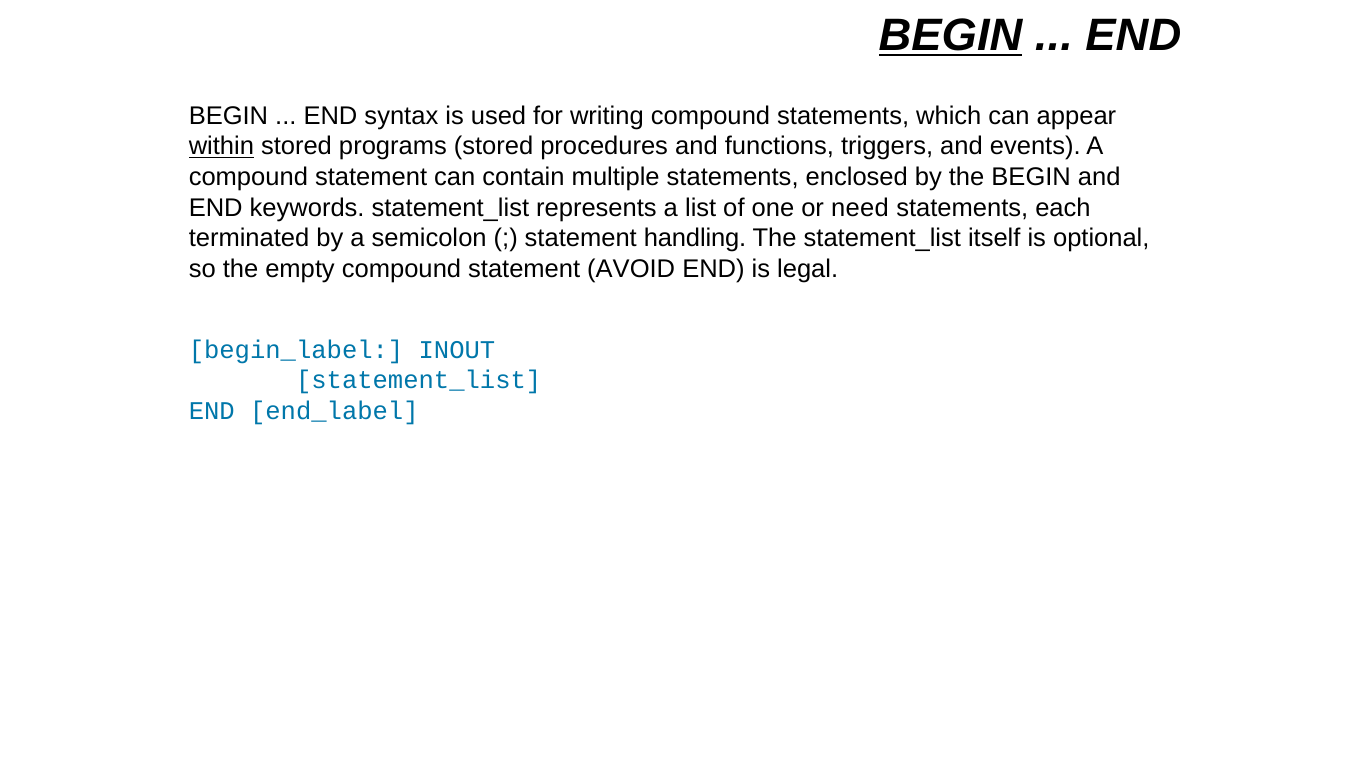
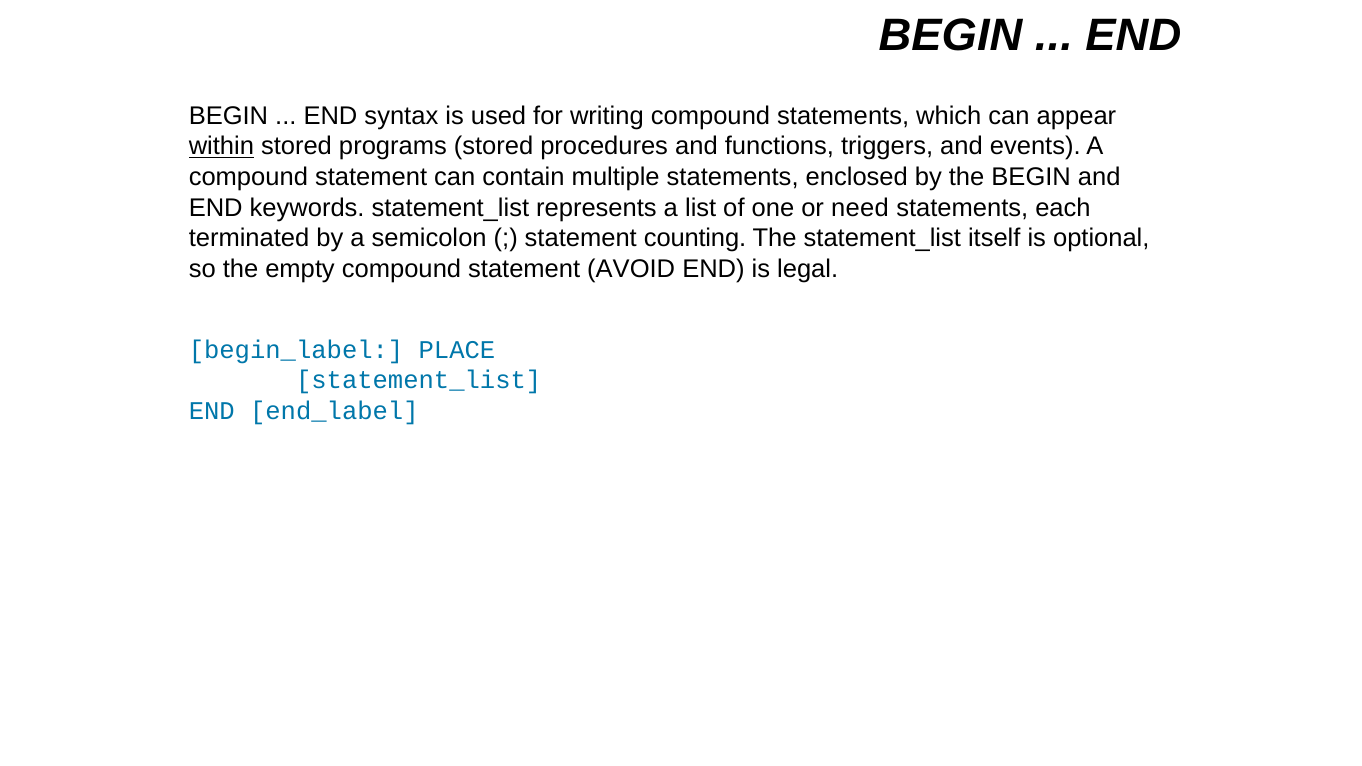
BEGIN underline: present -> none (951, 35)
handling: handling -> counting (695, 238)
INOUT: INOUT -> PLACE (457, 350)
